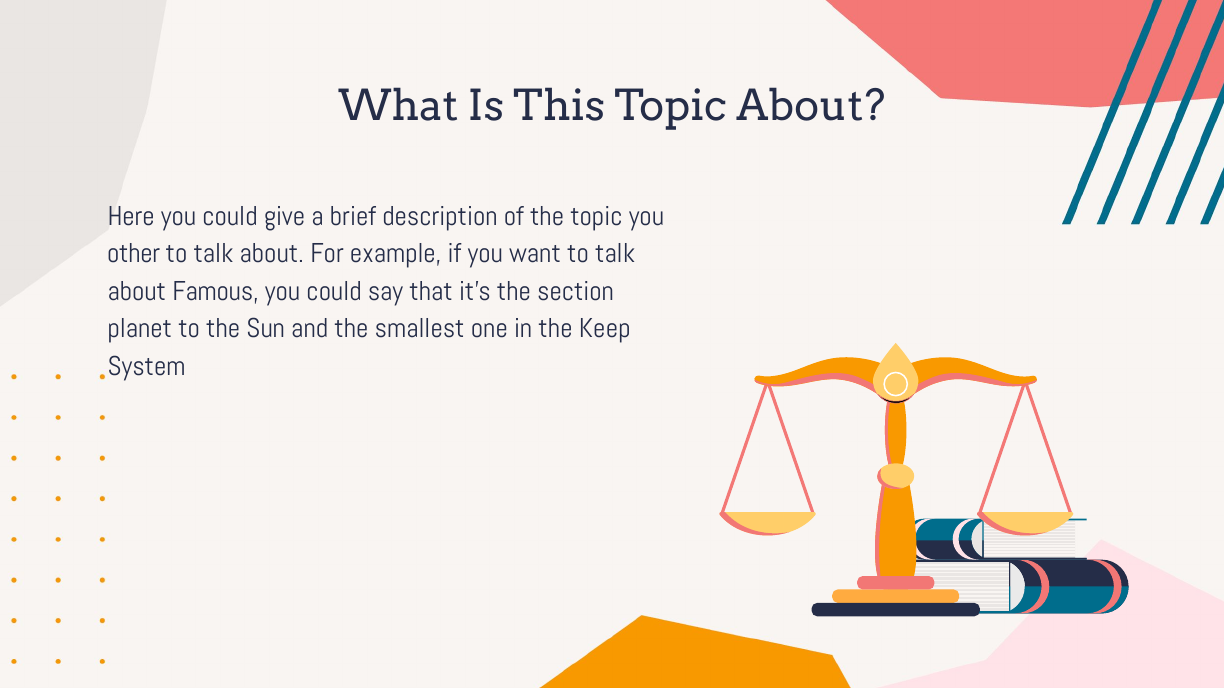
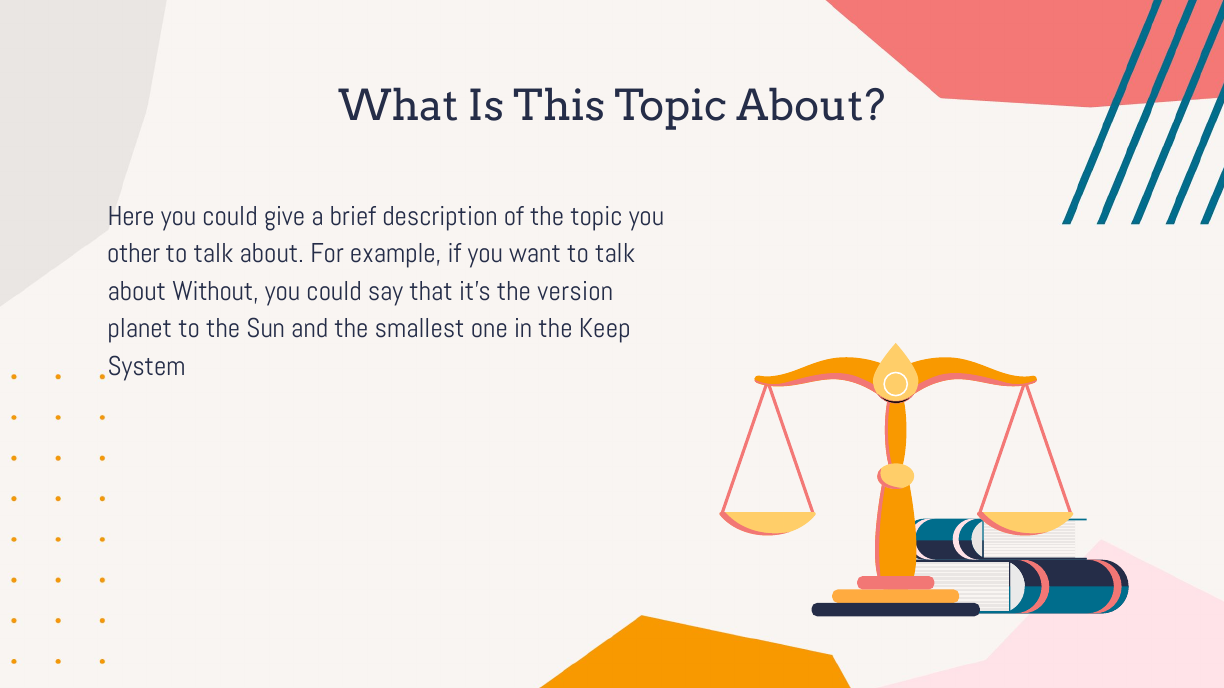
Famous: Famous -> Without (216, 291)
section: section -> version (575, 291)
